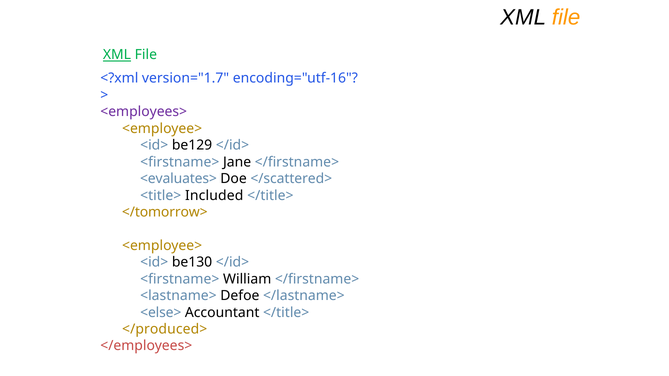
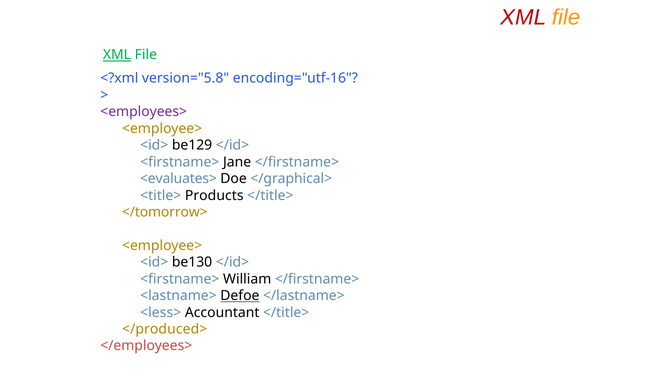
XML colour: black -> red (523, 17)
version="1.7: version="1.7 -> version="5.8 (186, 78)
</scattered>: </scattered> -> </graphical> (291, 179)
Included: Included -> Products (214, 196)
Defoe underline: none -> present (240, 296)
<else>: <else> -> <less> (161, 313)
